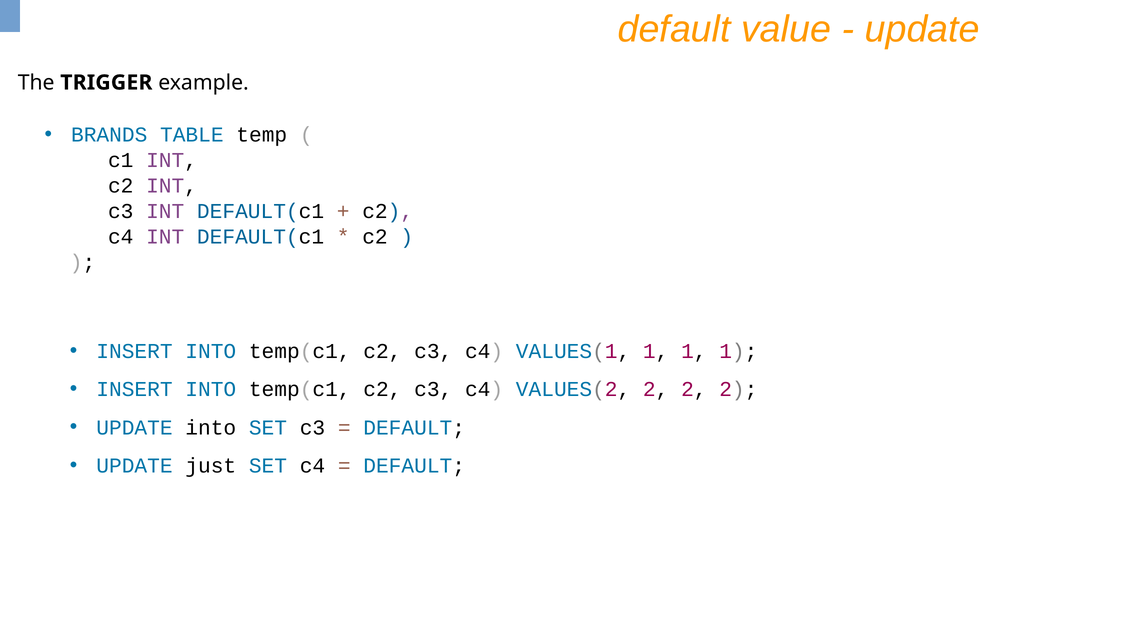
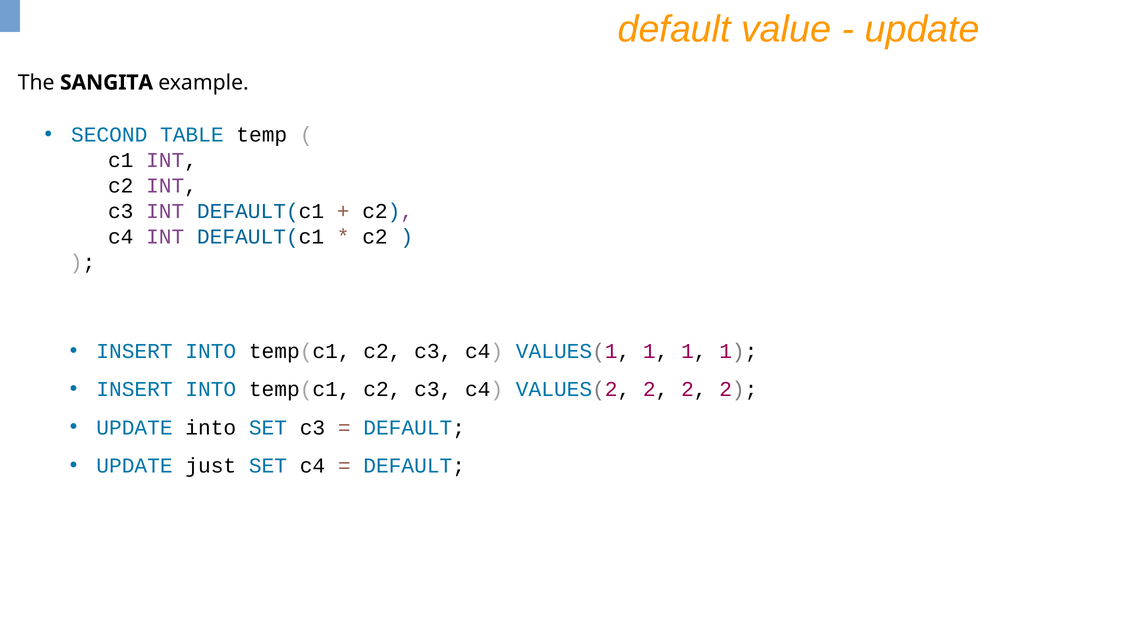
TRIGGER: TRIGGER -> SANGITA (107, 83)
BRANDS: BRANDS -> SECOND (109, 135)
